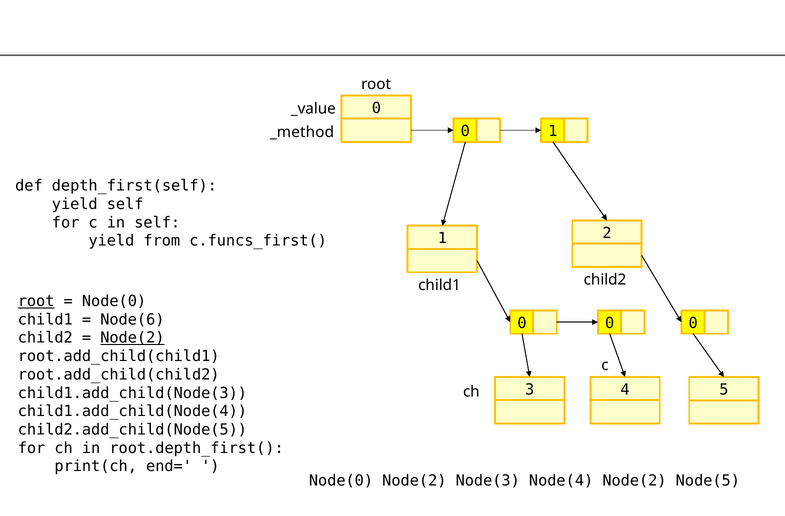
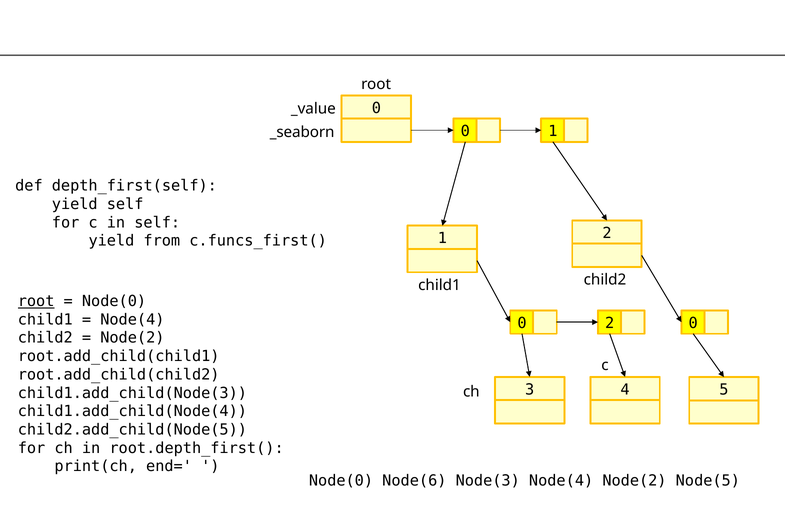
_method: _method -> _seaborn (302, 132)
Node(6: Node(6 -> Node(4 (132, 319)
0: 0 -> 2 (610, 323)
Node(2 underline: present -> none (132, 338)
Node(0 Node(2: Node(2 -> Node(6 (414, 480)
